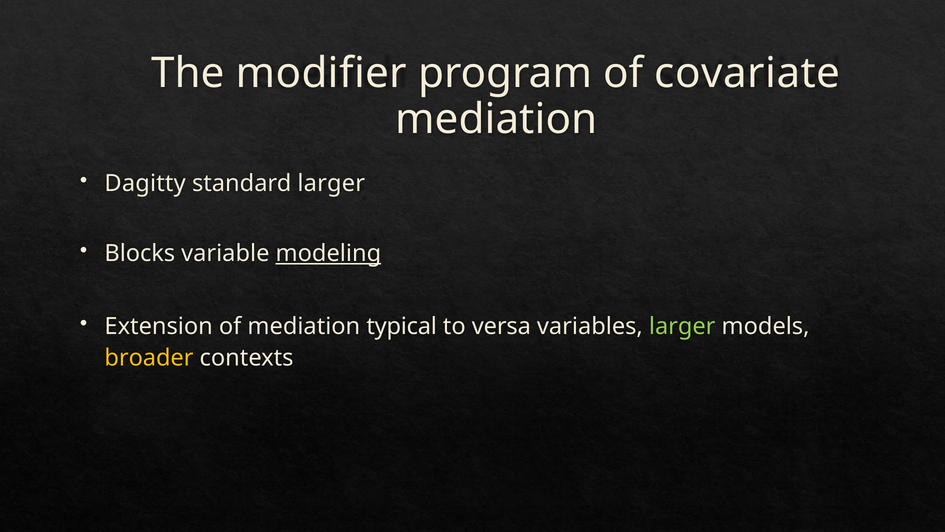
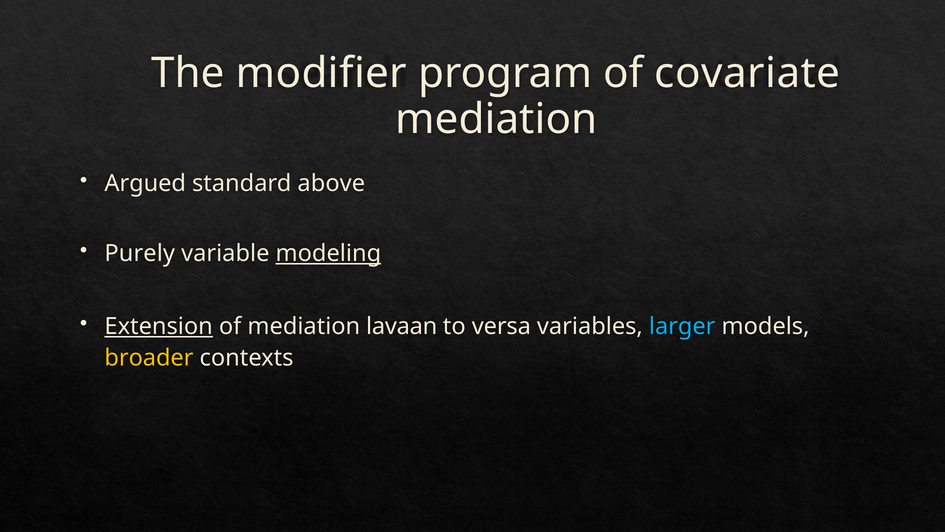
Dagitty: Dagitty -> Argued (145, 183)
standard larger: larger -> above (331, 183)
Blocks: Blocks -> Purely (140, 253)
Extension underline: none -> present (159, 326)
typical: typical -> lavaan (402, 326)
larger colour: light green -> light blue (682, 326)
